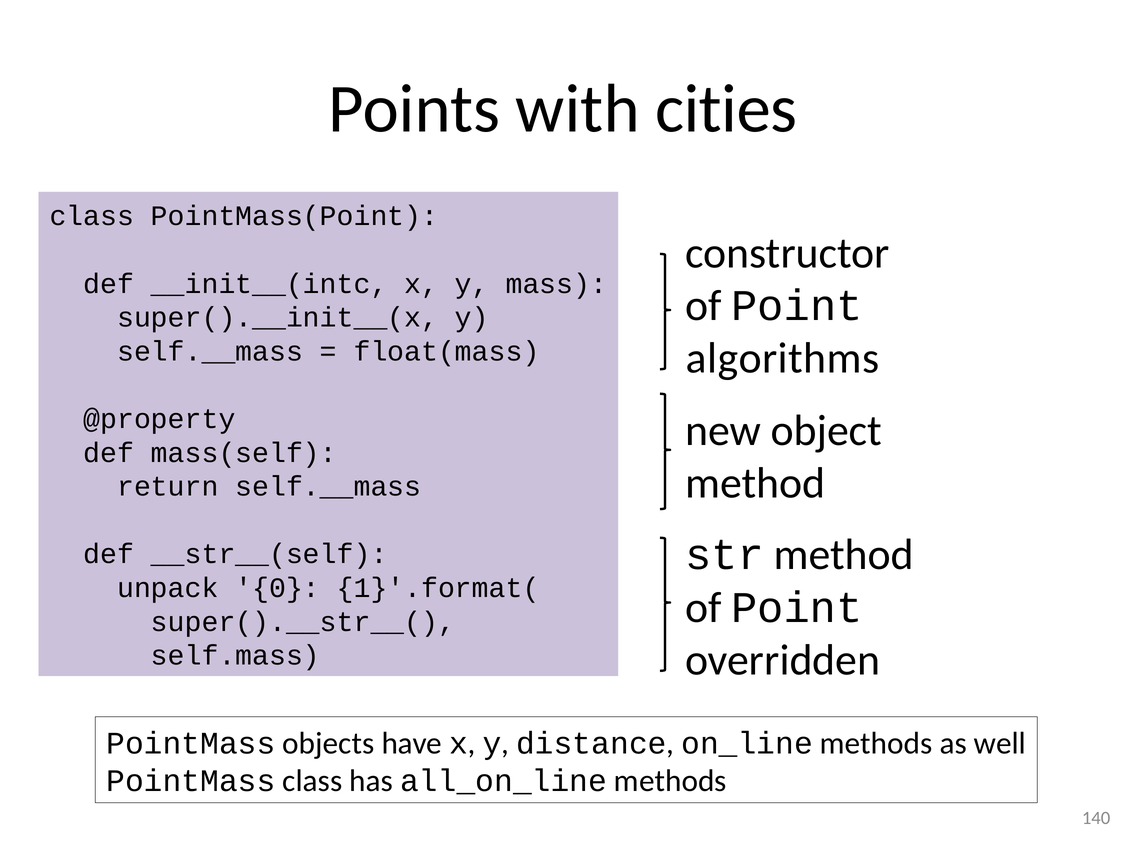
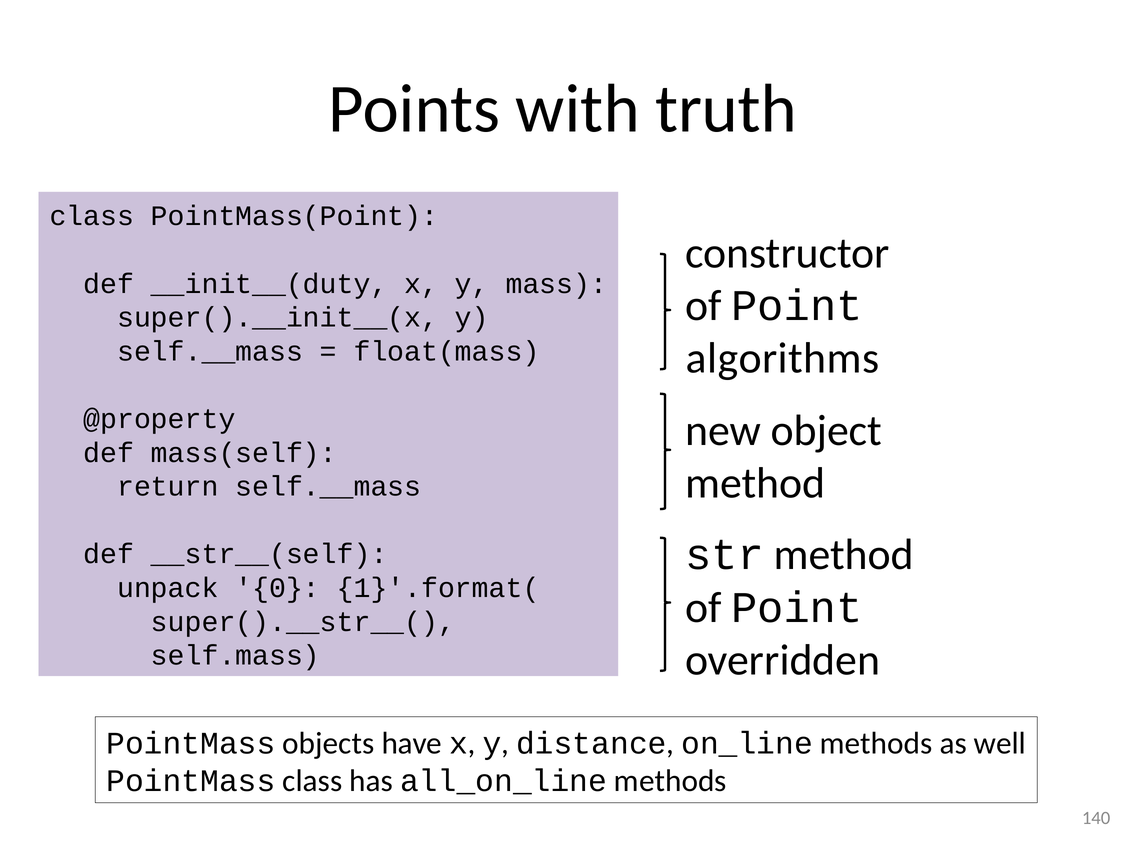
cities: cities -> truth (726, 109)
__init__(intc: __init__(intc -> __init__(duty (269, 284)
